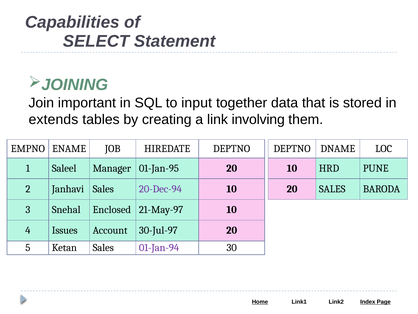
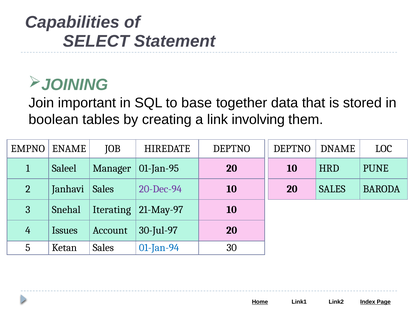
input: input -> base (197, 103)
extends: extends -> boolean (53, 119)
Enclosed: Enclosed -> Iterating (112, 209)
01-Jan-94 colour: purple -> blue (159, 247)
